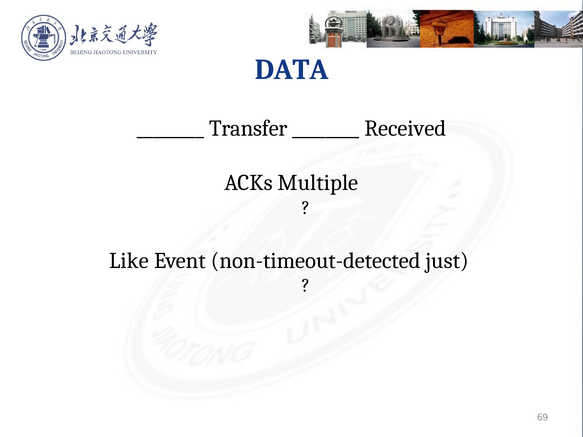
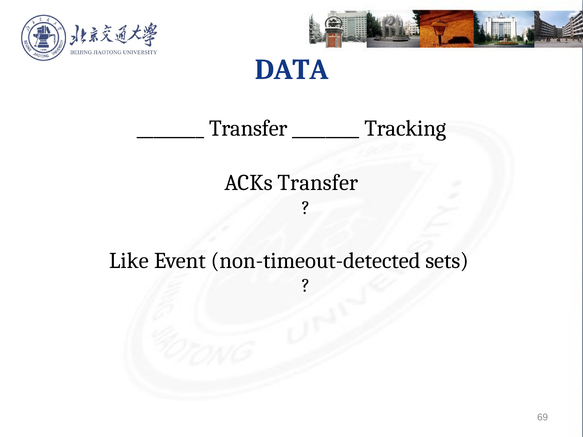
Received: Received -> Tracking (405, 128)
ACKs Multiple: Multiple -> Transfer (318, 183)
just: just -> sets (447, 261)
